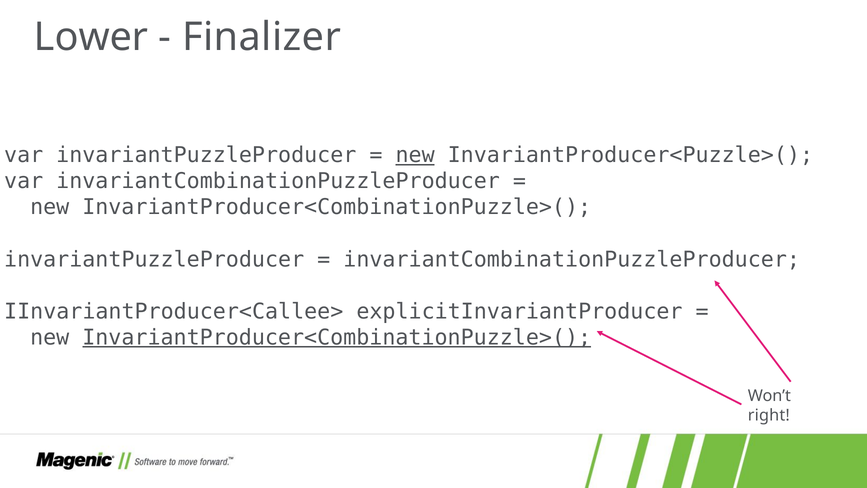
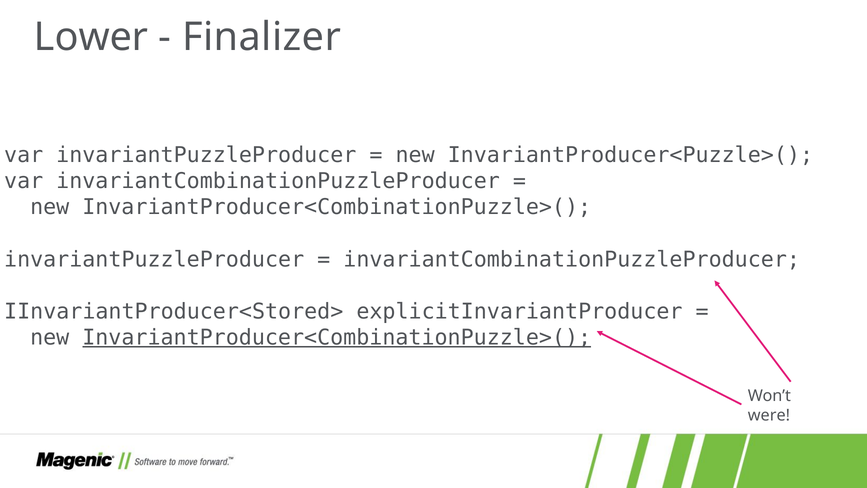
new underline: present -> none (415, 155)
IInvariantProducer<Callee>: IInvariantProducer<Callee> -> IInvariantProducer<Stored> (174, 311)
right: right -> were (769, 415)
